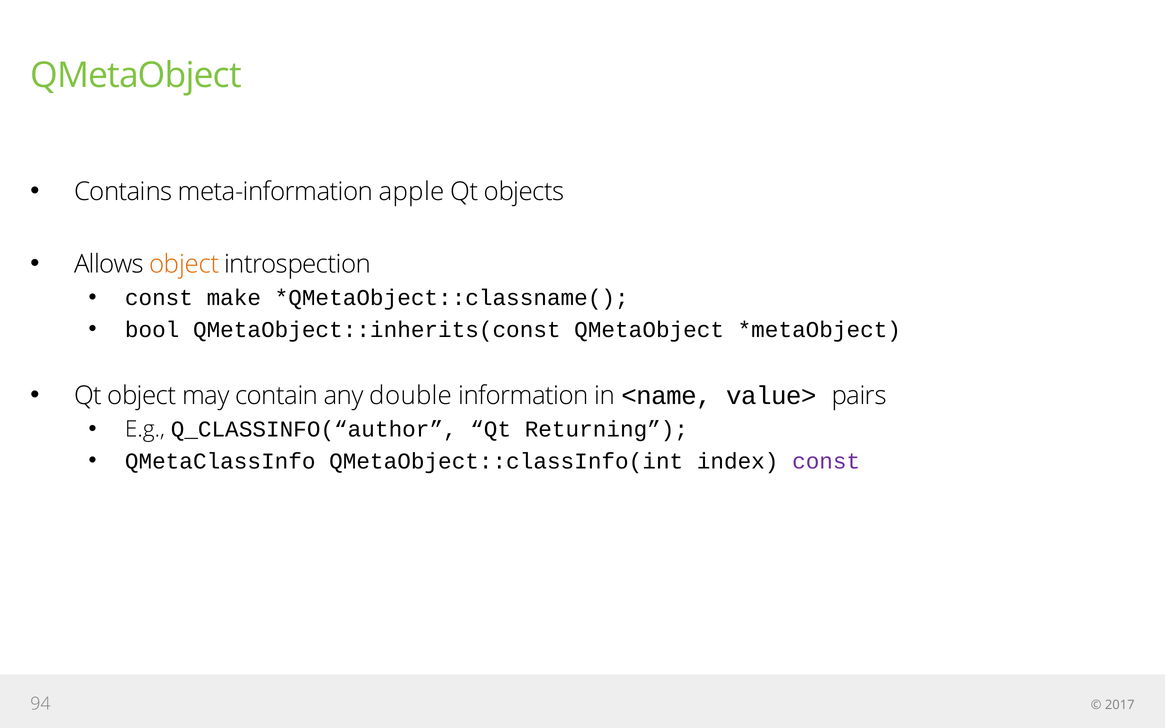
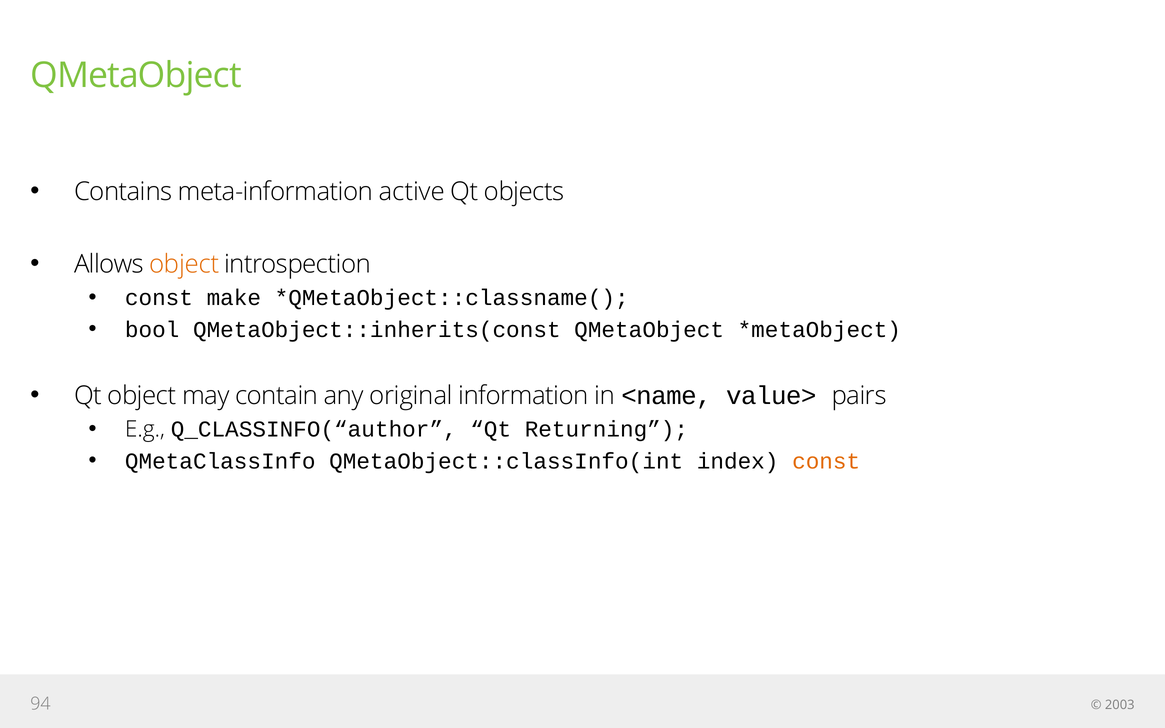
apple: apple -> active (412, 192)
double: double -> original (411, 396)
const colour: purple -> orange (826, 461)
2017: 2017 -> 2003 (1120, 705)
